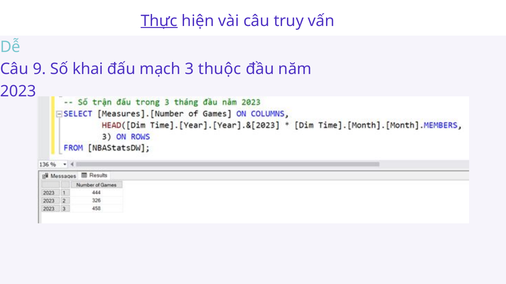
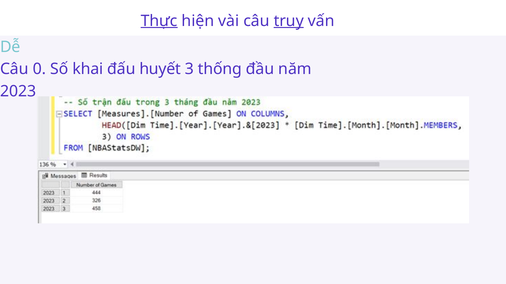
truy underline: none -> present (289, 21)
9: 9 -> 0 (39, 69)
mạch: mạch -> huyết (160, 69)
thuộc: thuộc -> thống (220, 69)
